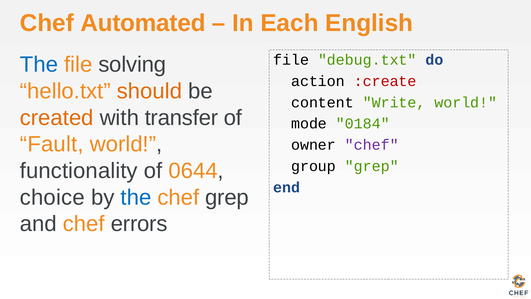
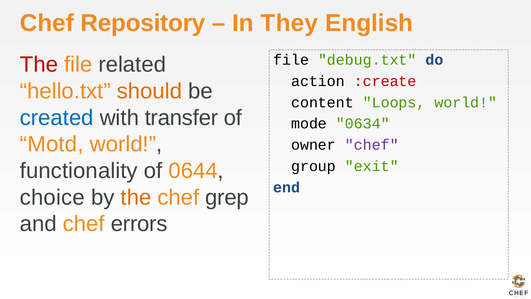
Automated: Automated -> Repository (143, 23)
Each: Each -> They (289, 23)
The colour: blue -> red (39, 65)
solving: solving -> related (132, 65)
Write: Write -> Loops (394, 102)
created colour: orange -> blue (57, 118)
0184: 0184 -> 0634 (363, 124)
Fault: Fault -> Motd (52, 144)
group grep: grep -> exit (372, 166)
the colour: blue -> orange (136, 197)
